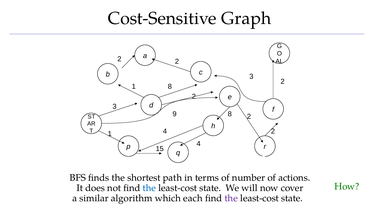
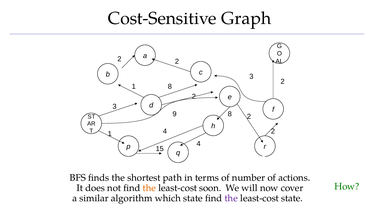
the colour: blue -> orange (149, 188)
state: state -> soon (210, 188)
which each: each -> state (193, 198)
